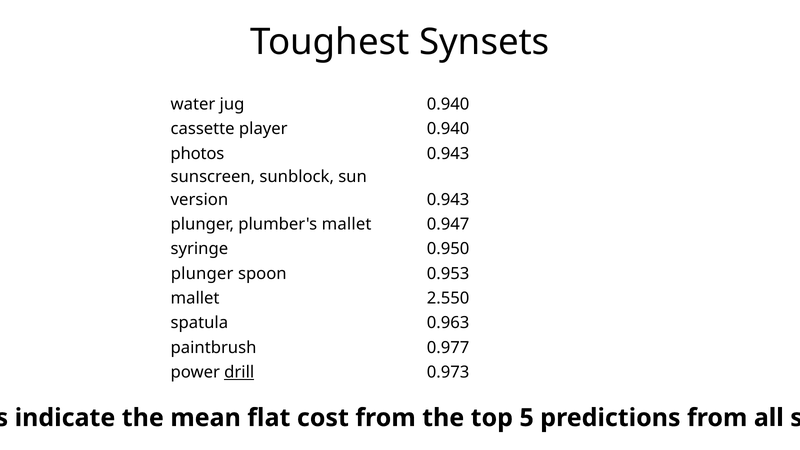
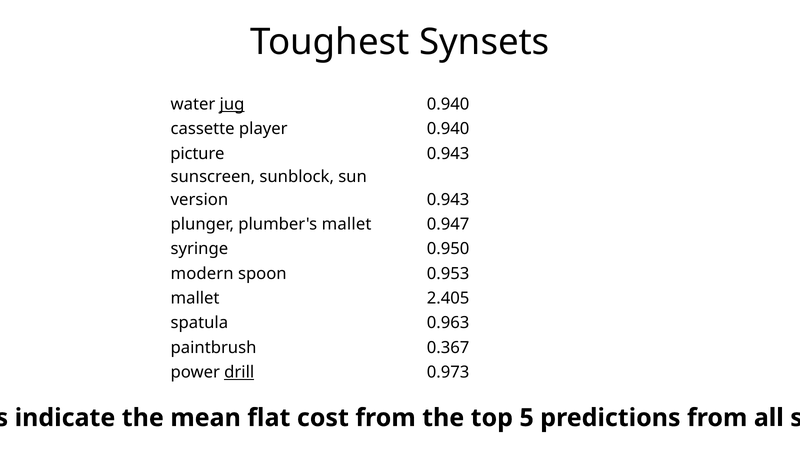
jug underline: none -> present (232, 104)
photos: photos -> picture (197, 154)
plunger: plunger -> modern (202, 274)
2.550: 2.550 -> 2.405 (448, 298)
0.977: 0.977 -> 0.367 (448, 348)
